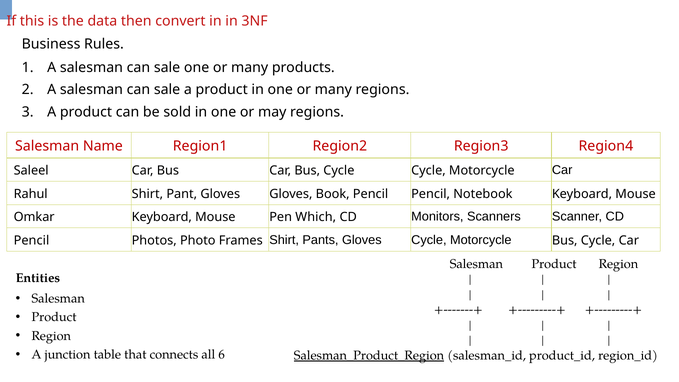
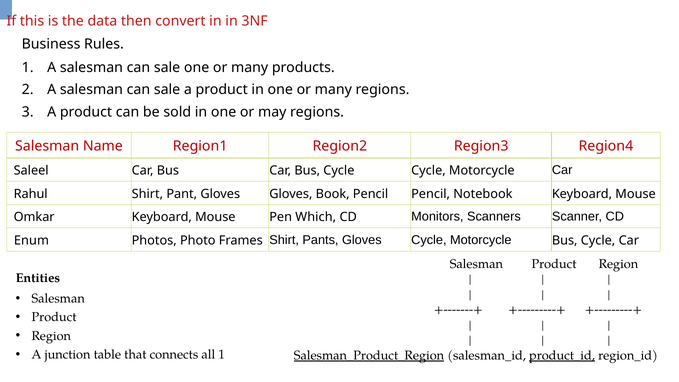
Pencil: Pencil -> Enum (31, 240)
all 6: 6 -> 1 (222, 355)
product_id underline: none -> present (562, 355)
